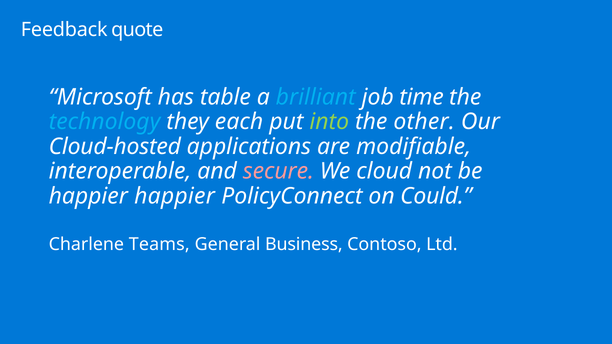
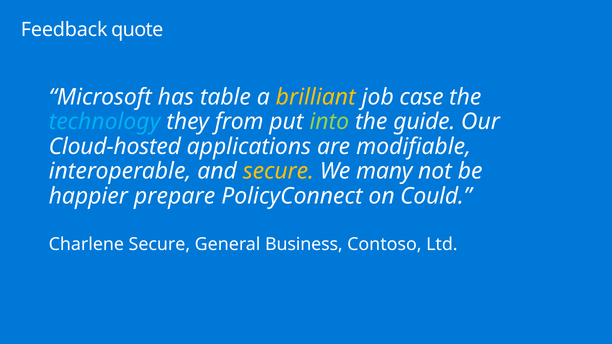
brilliant colour: light blue -> yellow (316, 97)
time: time -> case (422, 97)
each: each -> from (239, 122)
other: other -> guide (424, 122)
secure colour: pink -> yellow (278, 171)
cloud: cloud -> many (384, 171)
happier happier: happier -> prepare (175, 196)
Charlene Teams: Teams -> Secure (159, 245)
